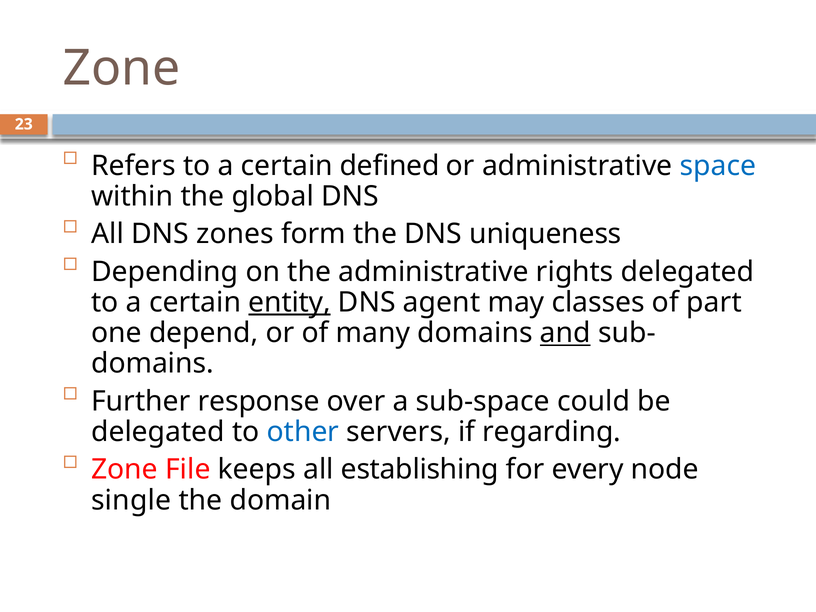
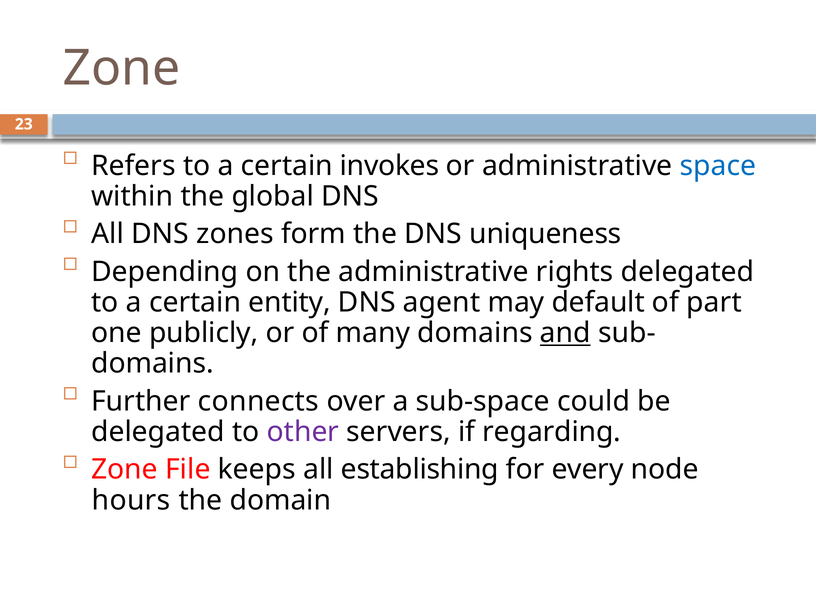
defined: defined -> invokes (390, 166)
entity underline: present -> none (290, 302)
classes: classes -> default (598, 302)
depend: depend -> publicly (204, 333)
response: response -> connects (258, 401)
other colour: blue -> purple (303, 432)
single: single -> hours (131, 500)
